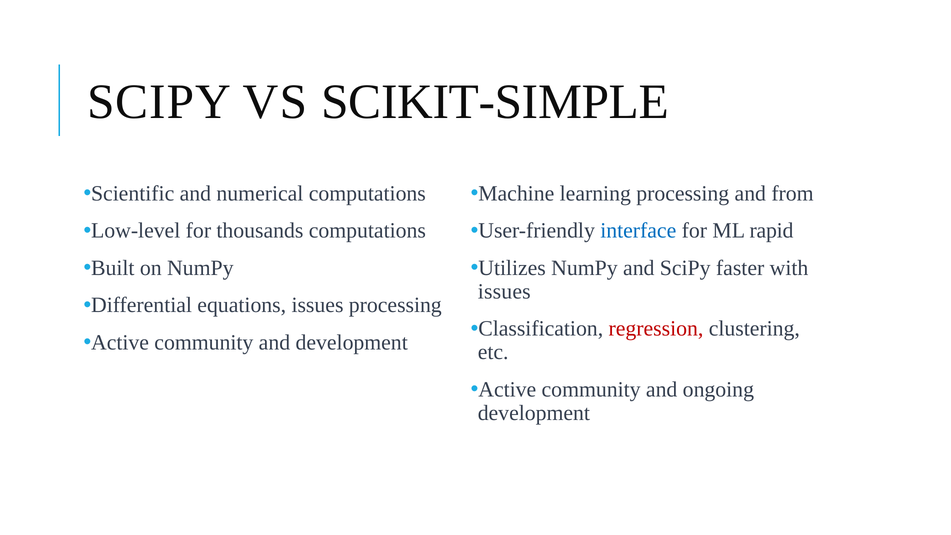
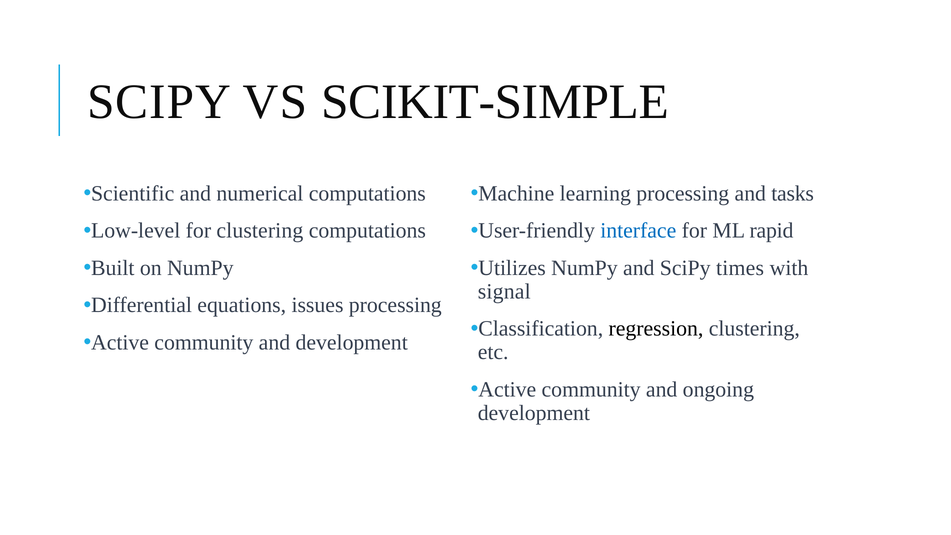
from: from -> tasks (793, 193)
for thousands: thousands -> clustering (260, 231)
faster: faster -> times (740, 268)
issues: issues -> signal (504, 291)
regression colour: red -> black (656, 329)
